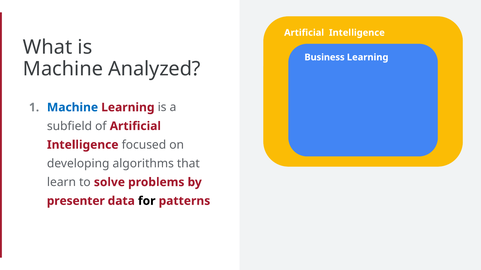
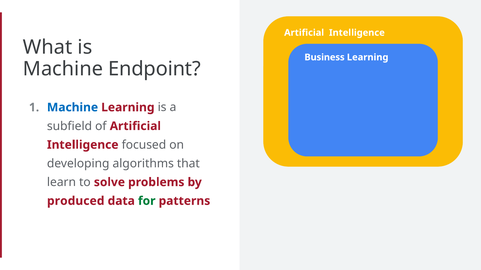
Analyzed: Analyzed -> Endpoint (155, 69)
presenter: presenter -> produced (76, 201)
for colour: black -> green (147, 201)
